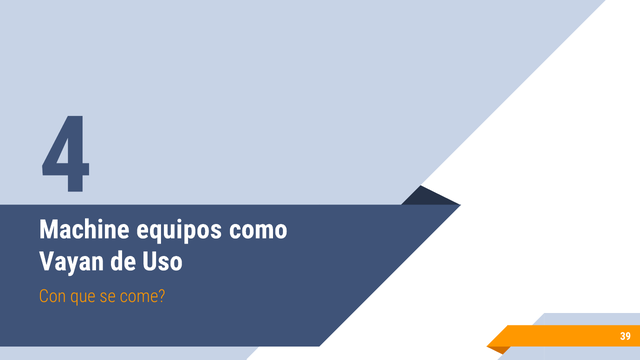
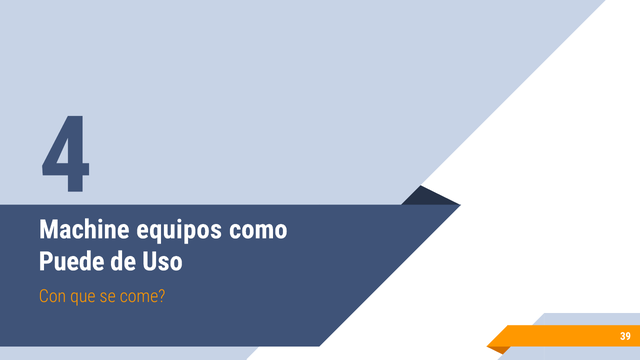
Vayan: Vayan -> Puede (72, 262)
